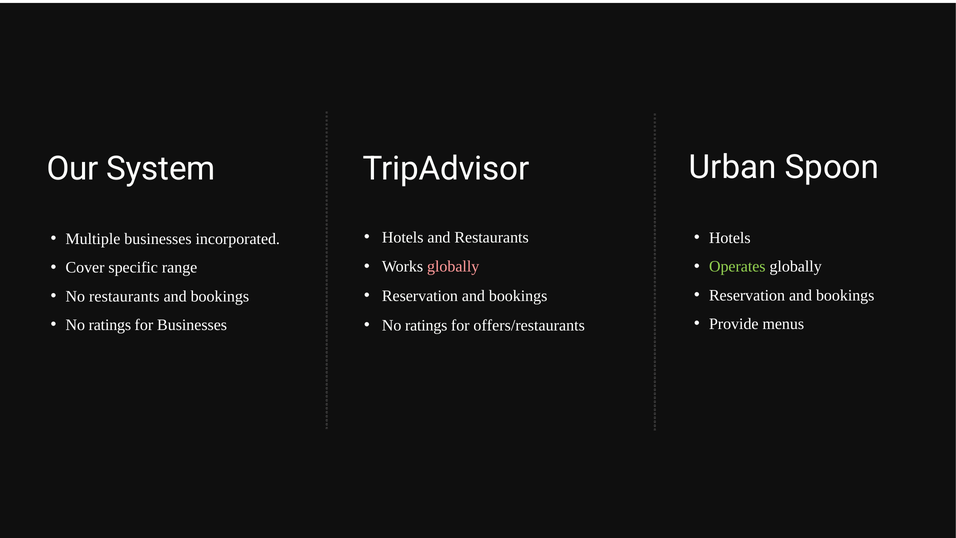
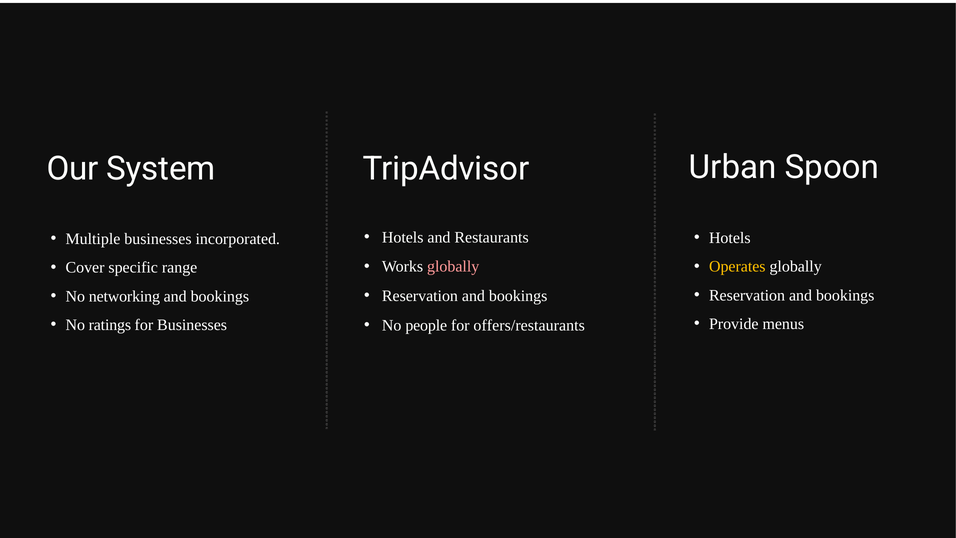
Operates colour: light green -> yellow (737, 267)
No restaurants: restaurants -> networking (124, 296)
ratings: ratings -> people (426, 325)
